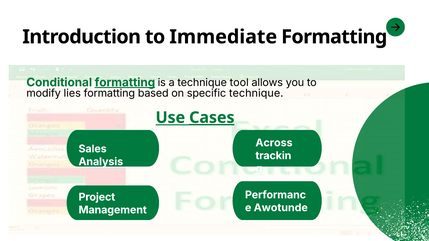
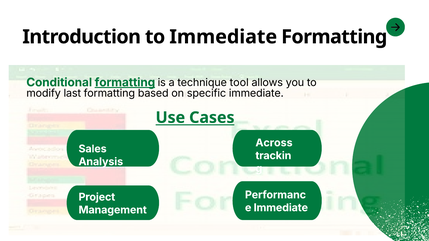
lies: lies -> last (72, 93)
specific technique: technique -> immediate (256, 93)
Cases underline: present -> none (212, 118)
Awotunde: Awotunde -> Immediate (281, 208)
